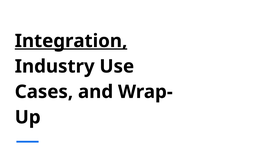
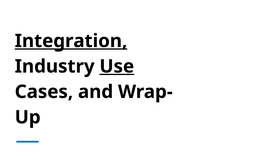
Use underline: none -> present (117, 67)
